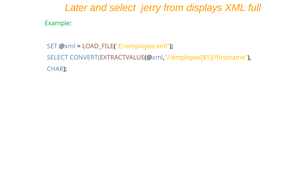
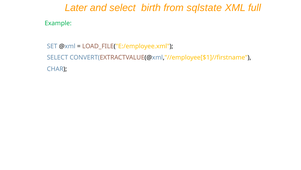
jerry: jerry -> birth (151, 8)
displays: displays -> sqlstate (204, 8)
